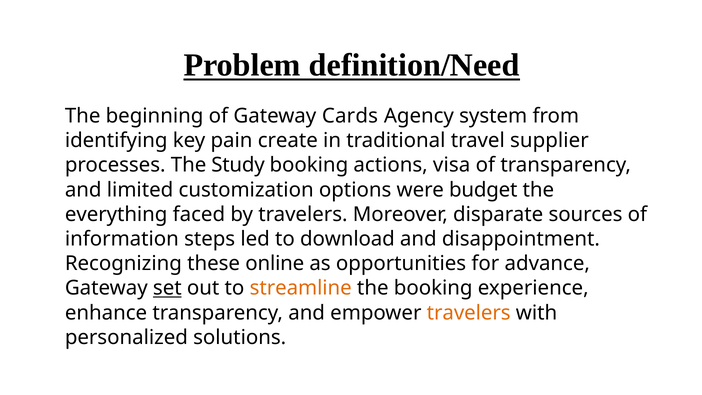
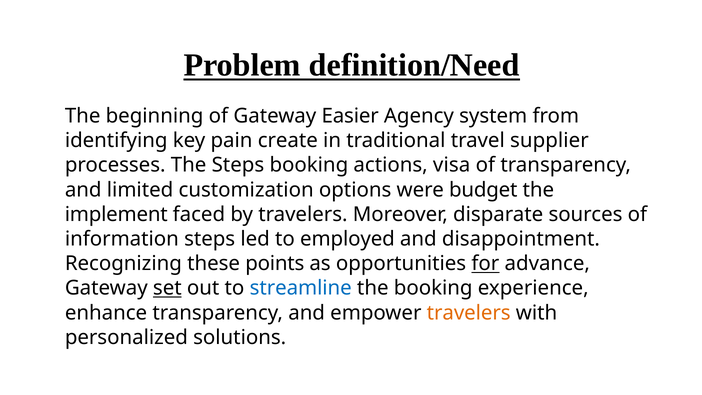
Cards: Cards -> Easier (350, 116)
The Study: Study -> Steps (238, 165)
everything: everything -> implement (116, 214)
download: download -> employed (347, 239)
online: online -> points (275, 264)
for underline: none -> present (485, 264)
streamline colour: orange -> blue (301, 288)
